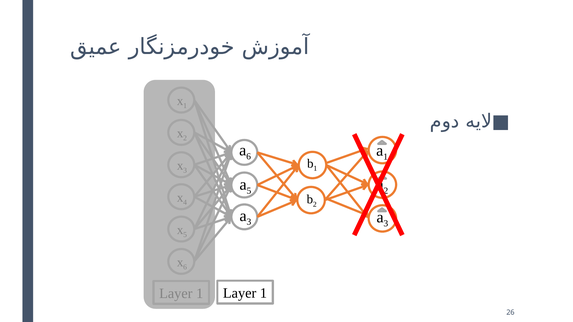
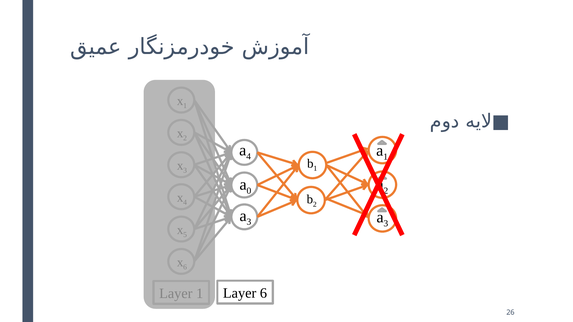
6: 6 -> 4 (249, 157)
5: 5 -> 0 (249, 191)
1: 1 -> 6 (263, 293)
